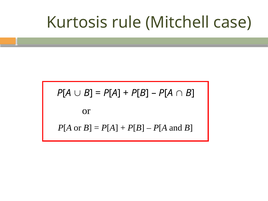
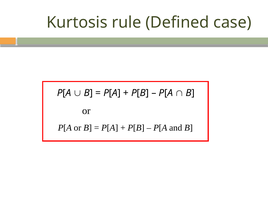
Mitchell: Mitchell -> Defined (177, 22)
